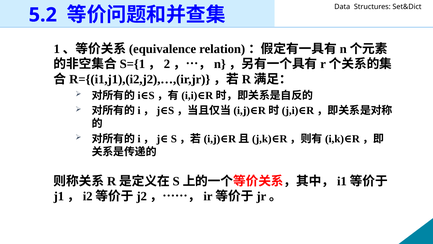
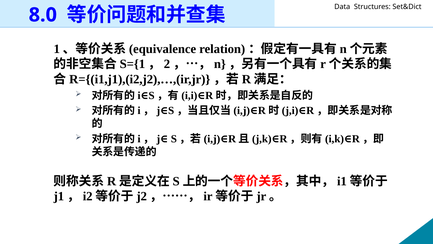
5.2: 5.2 -> 8.0 (43, 15)
